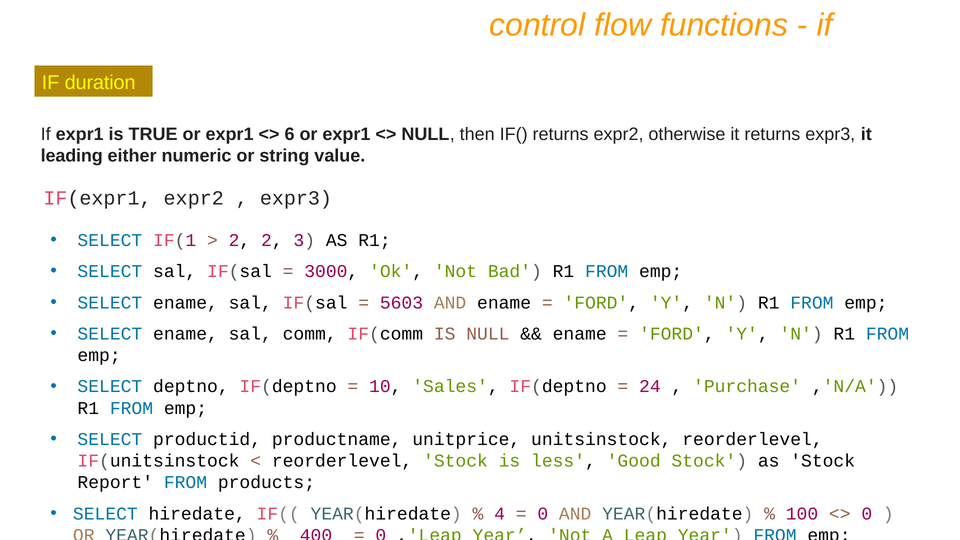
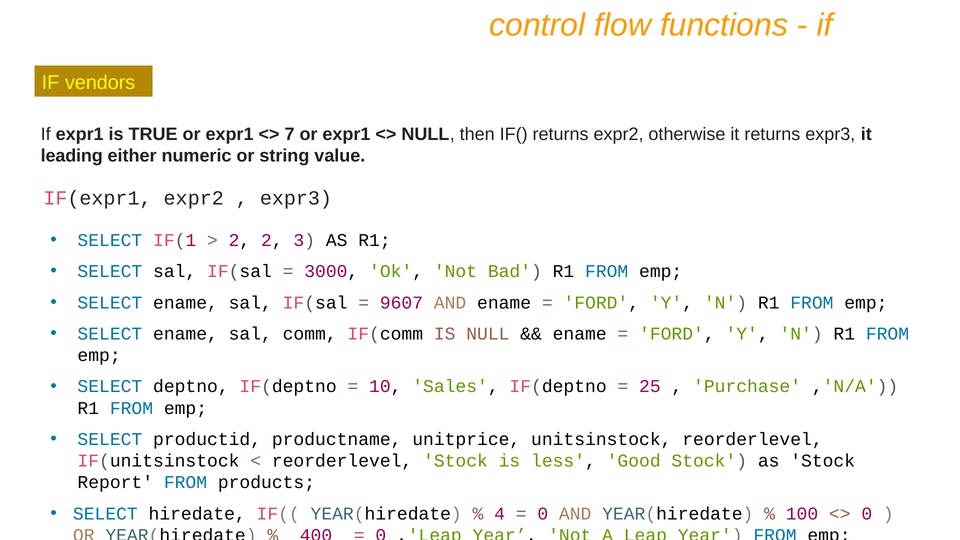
duration: duration -> vendors (100, 83)
6: 6 -> 7 (290, 134)
5603: 5603 -> 9607 (401, 303)
24: 24 -> 25 (650, 387)
